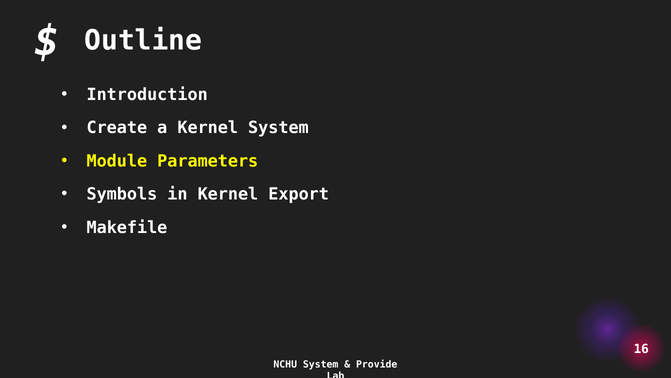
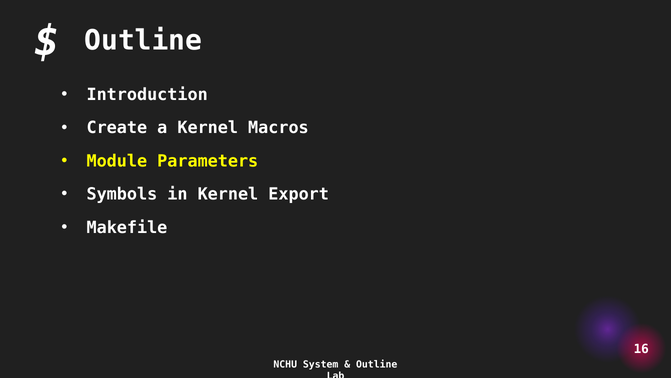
Kernel System: System -> Macros (278, 128)
Provide: Provide -> Outline (377, 364)
